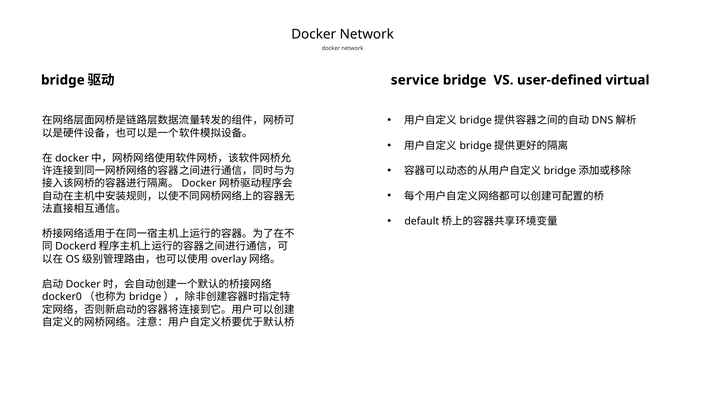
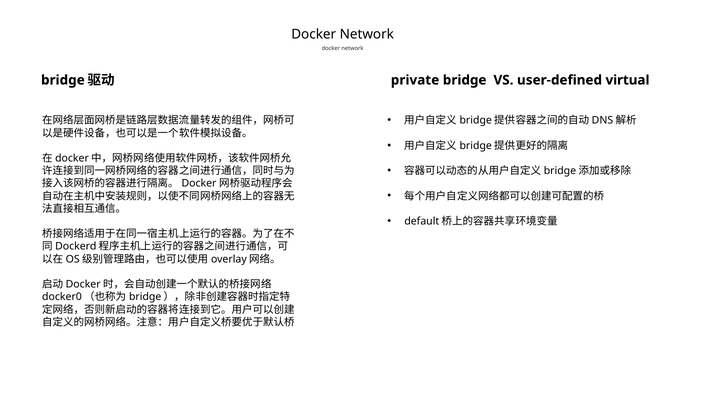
service: service -> private (415, 80)
